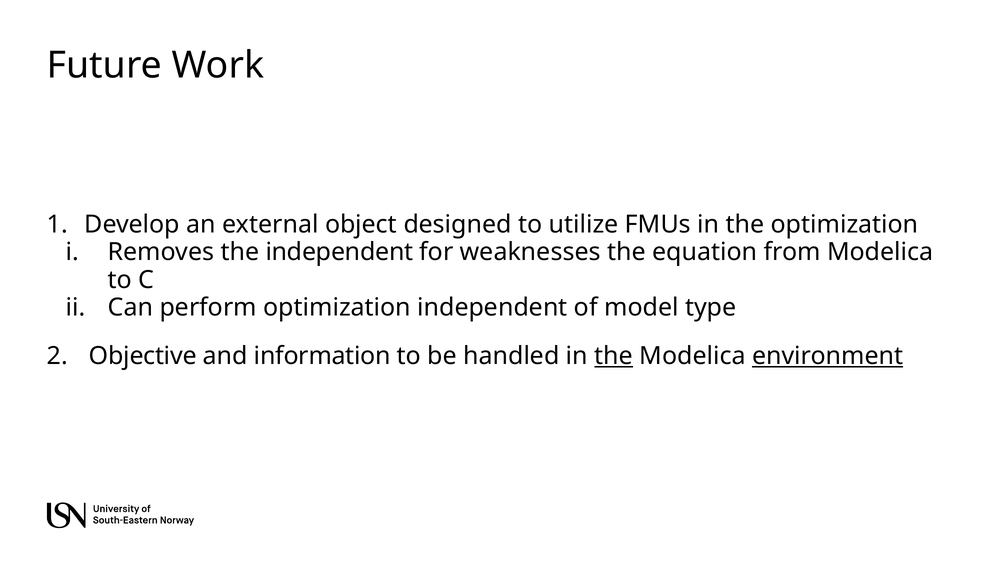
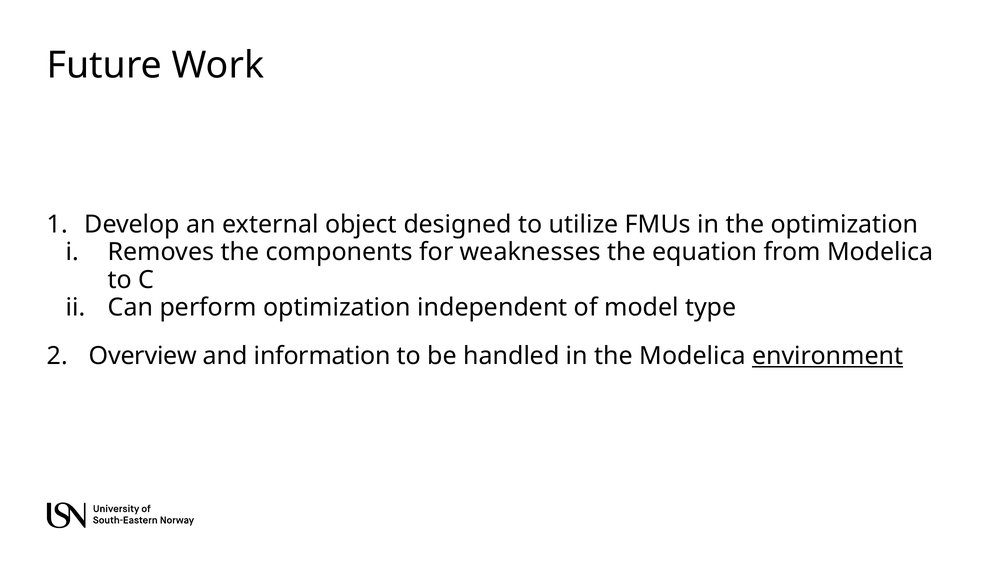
the independent: independent -> components (339, 252)
Objective: Objective -> Overview (143, 356)
the underline: present -> none (614, 356)
